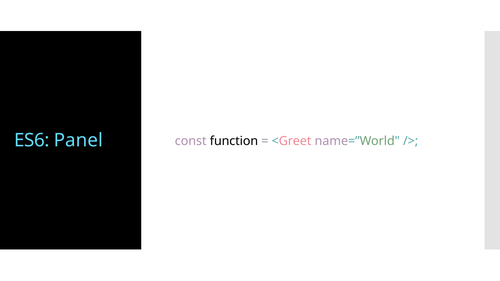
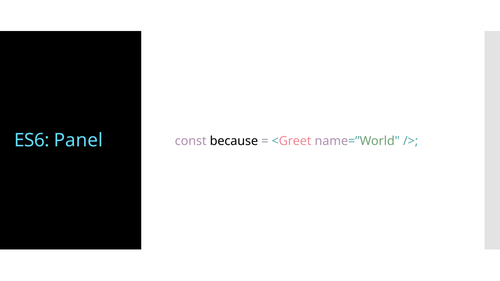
function: function -> because (234, 141)
